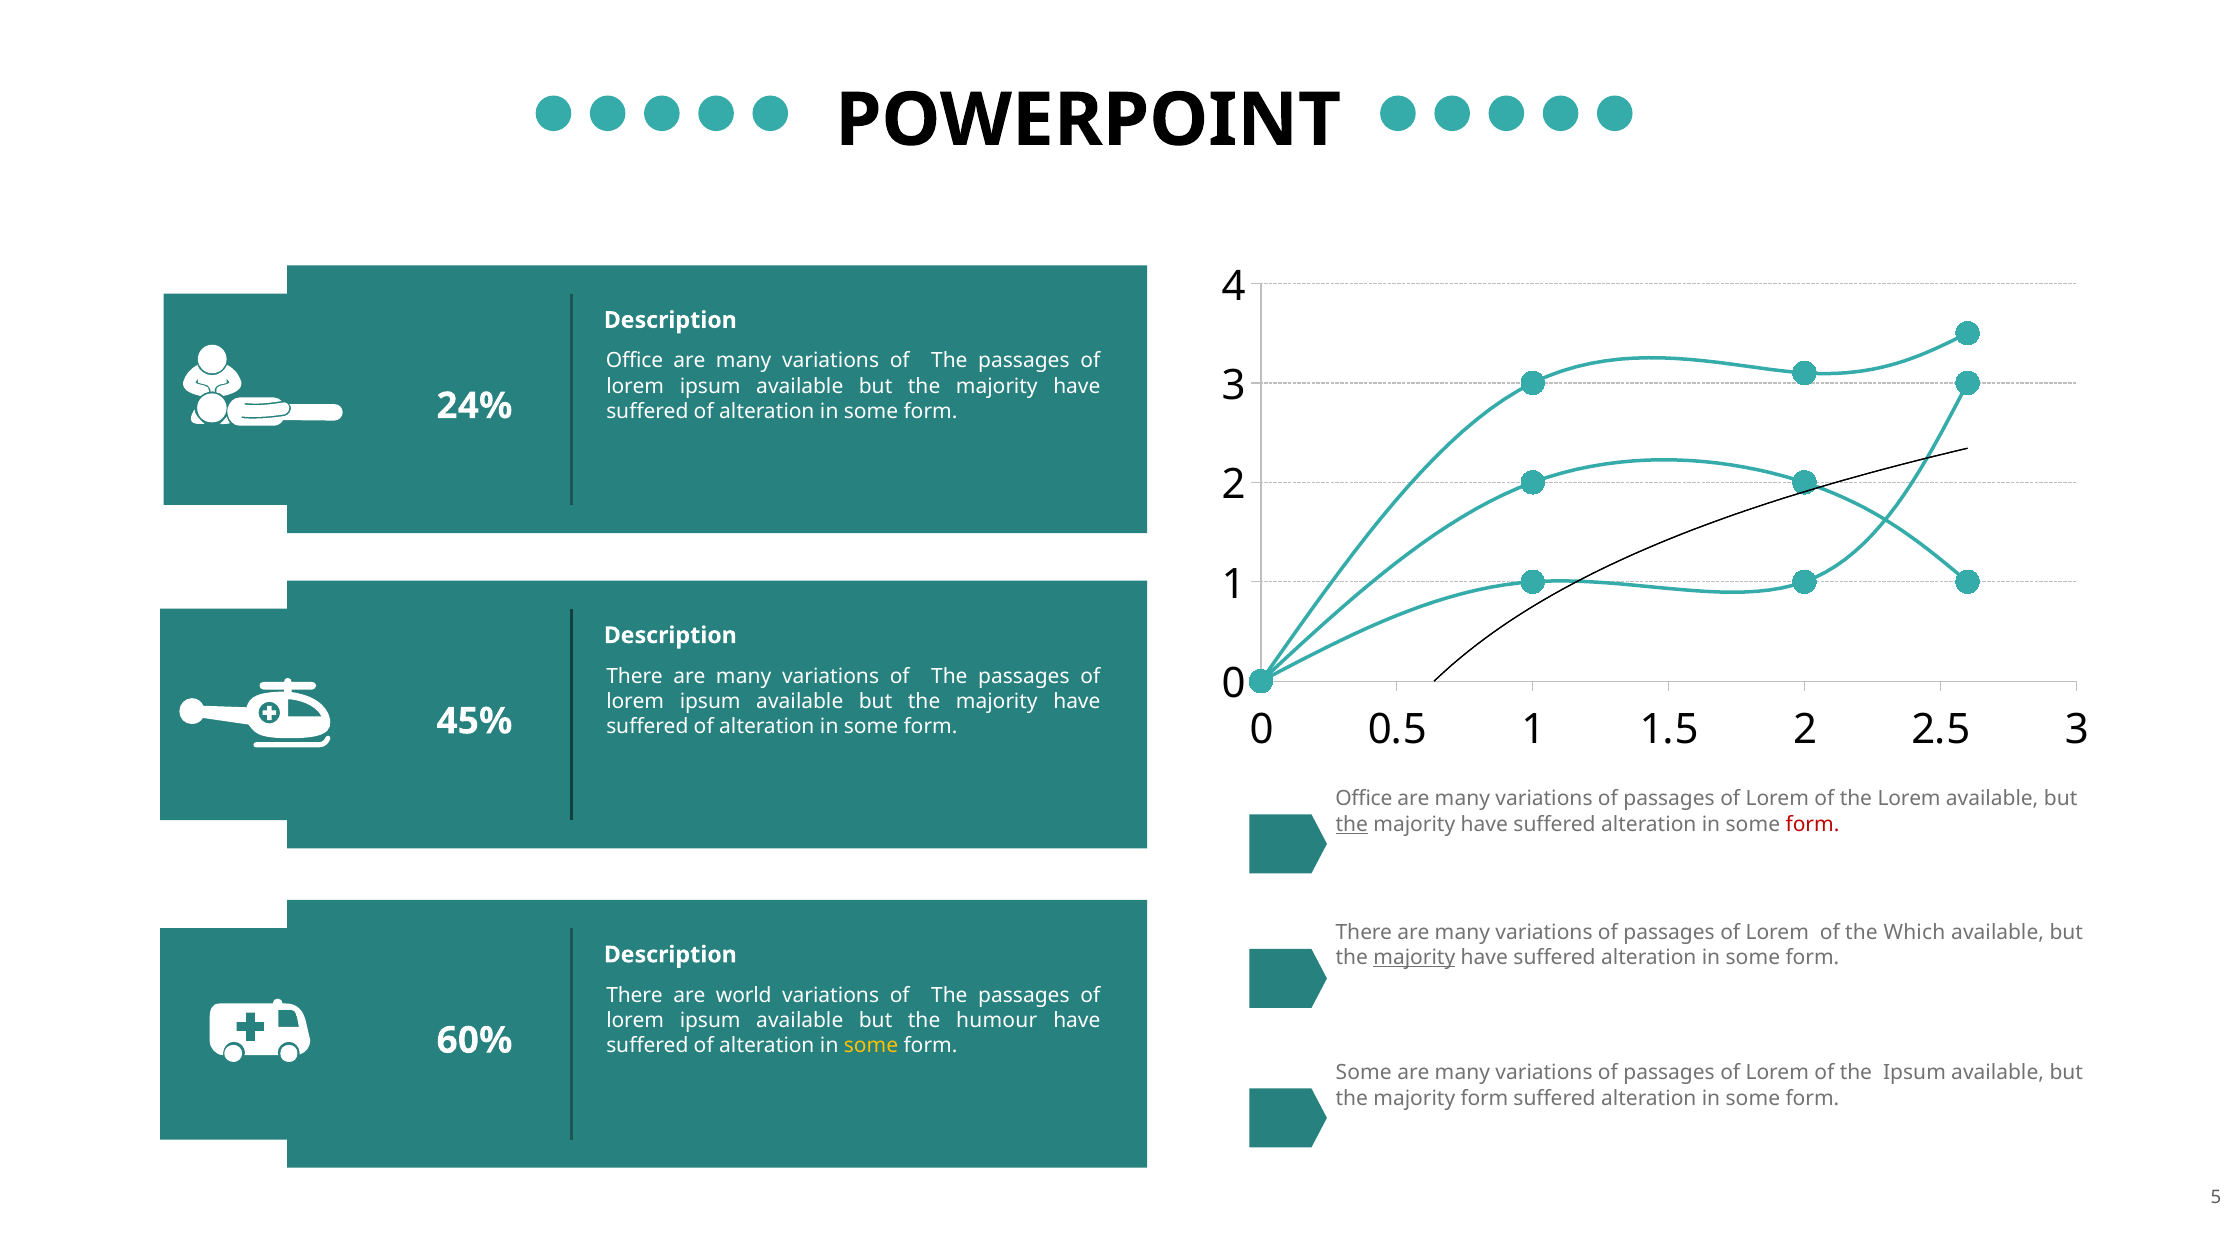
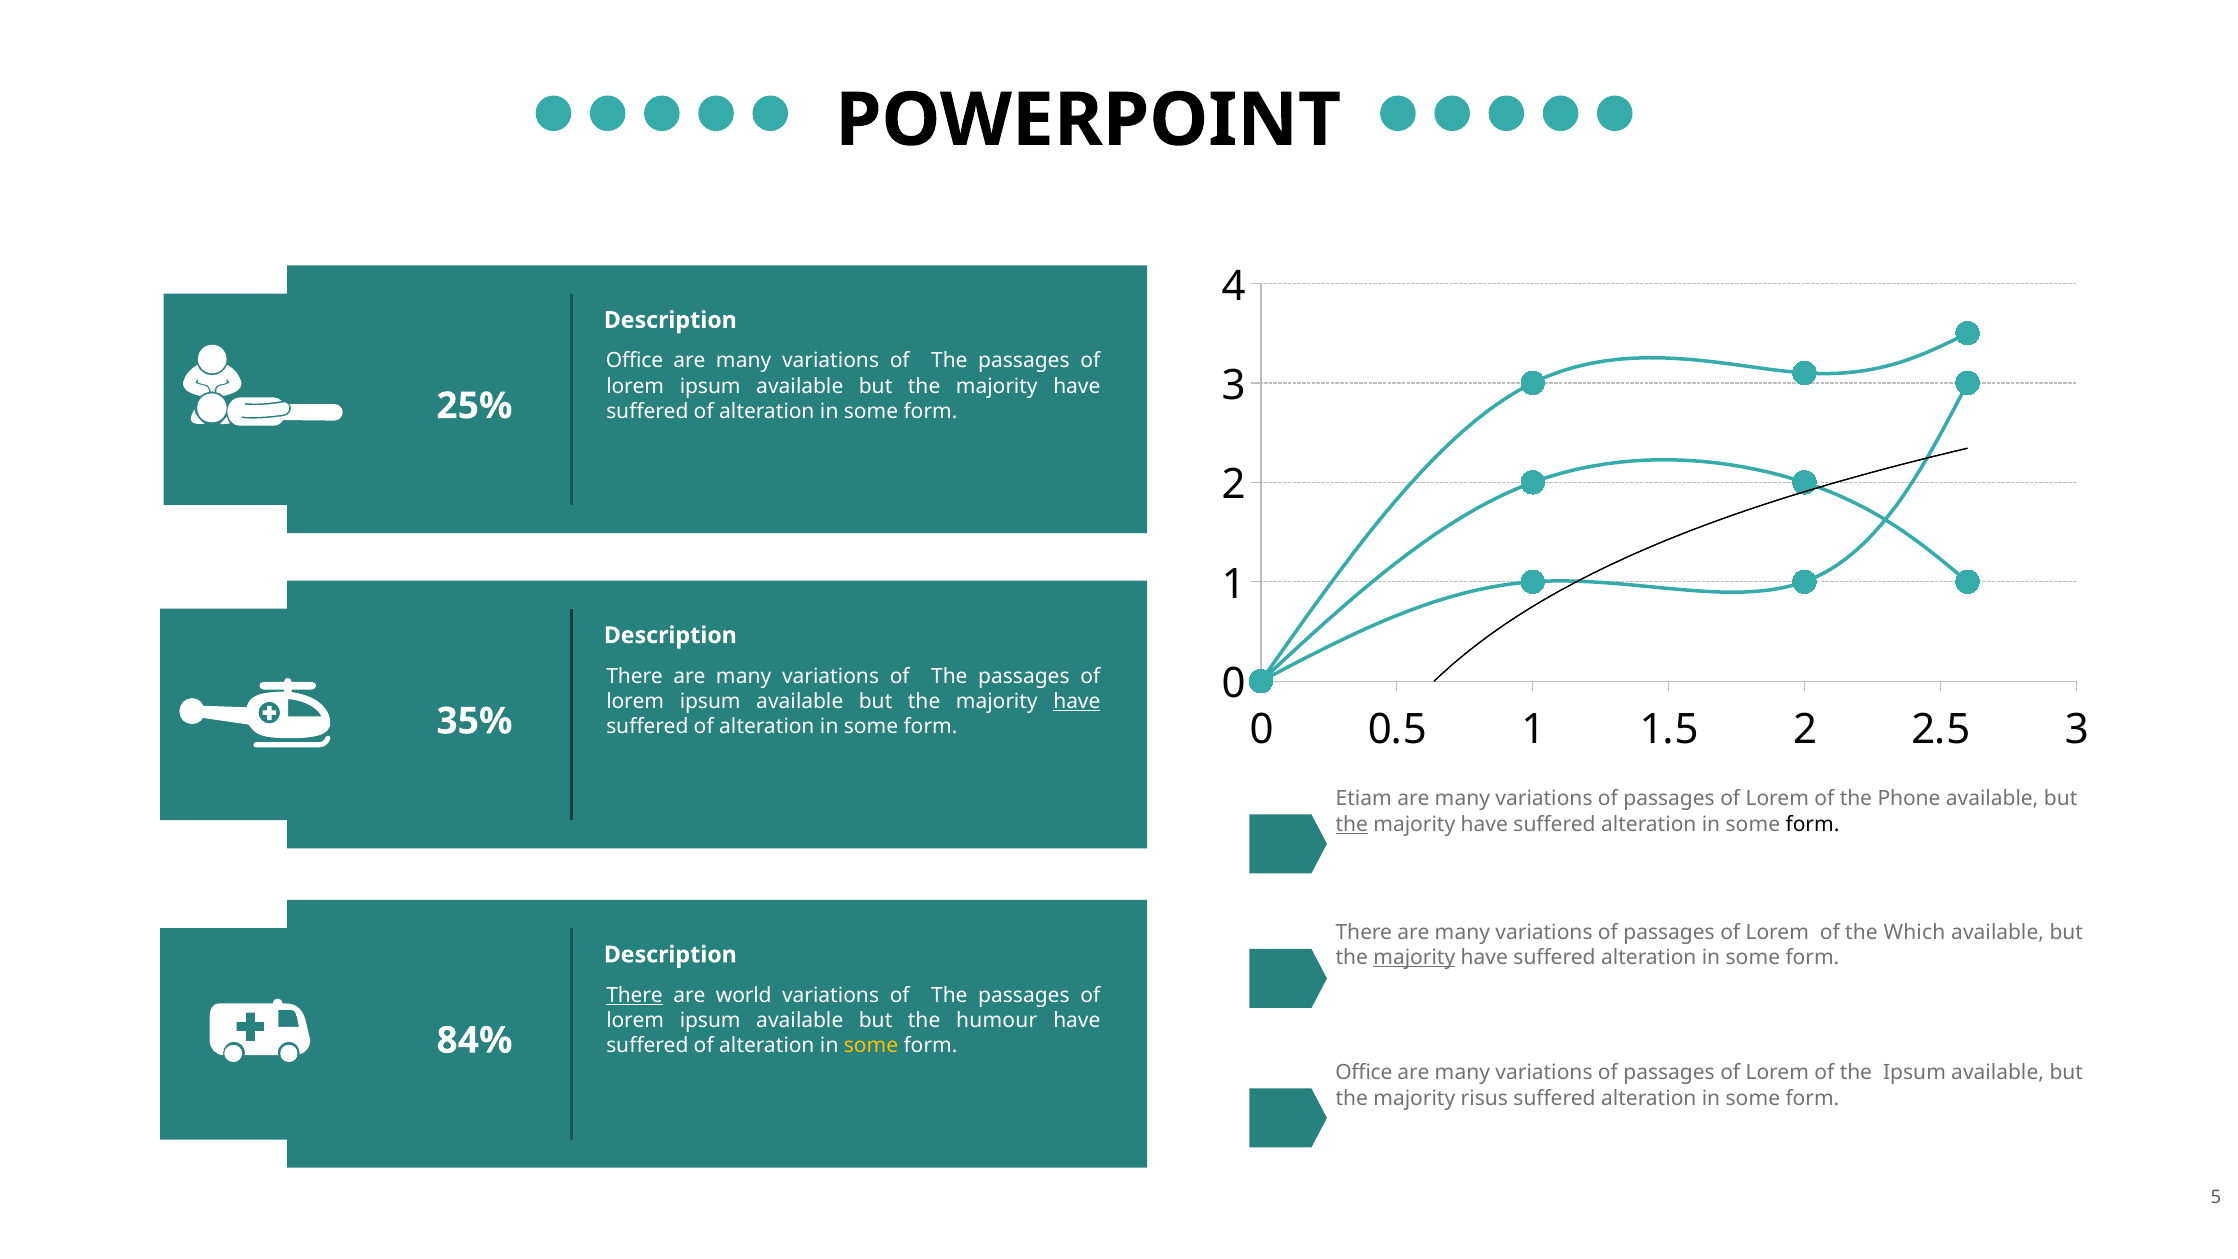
24%: 24% -> 25% (474, 406)
have underline: none -> present (1077, 701)
45%: 45% -> 35% (474, 721)
Office: Office -> Etiam (1364, 799)
the Lorem: Lorem -> Phone (1909, 799)
form colour: red -> black (1812, 824)
There underline: none -> present (635, 995)
60%: 60% -> 84% (475, 1040)
Some: Some -> Office (1364, 1073)
majority form: form -> risus (1484, 1098)
